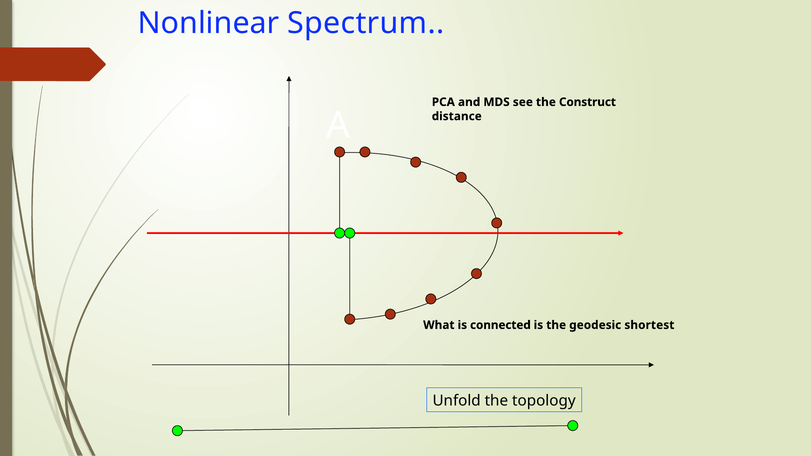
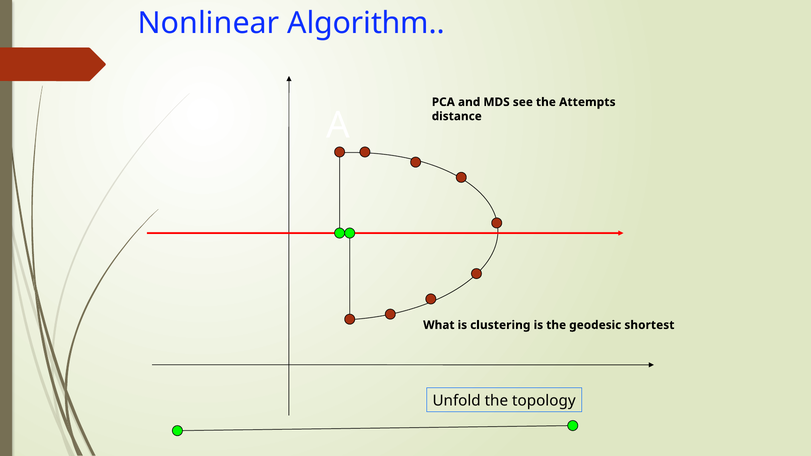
Spectrum: Spectrum -> Algorithm (366, 23)
Construct: Construct -> Attempts (587, 102)
connected: connected -> clustering (500, 325)
